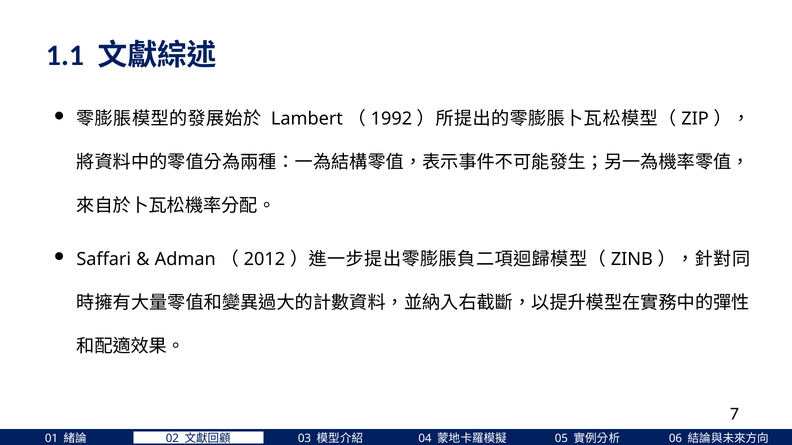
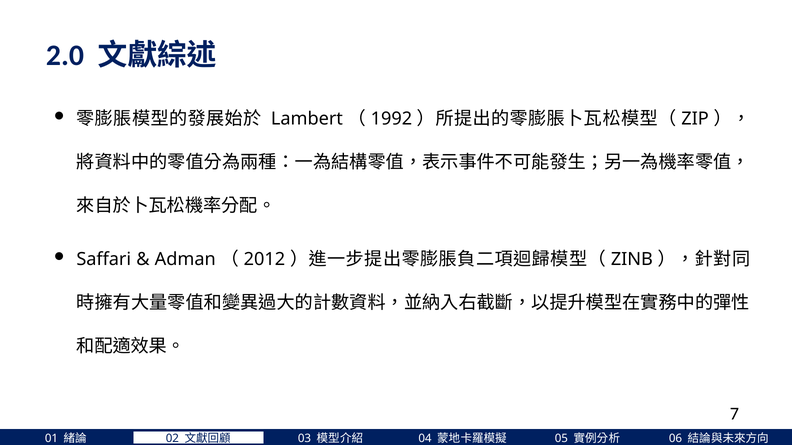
1.1: 1.1 -> 2.0 (65, 56)
